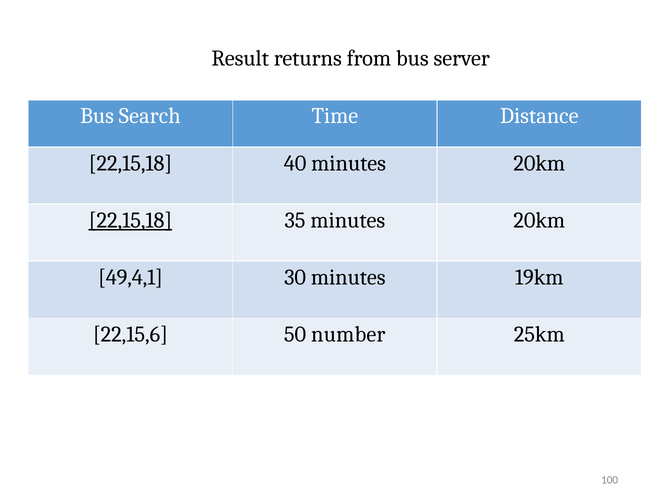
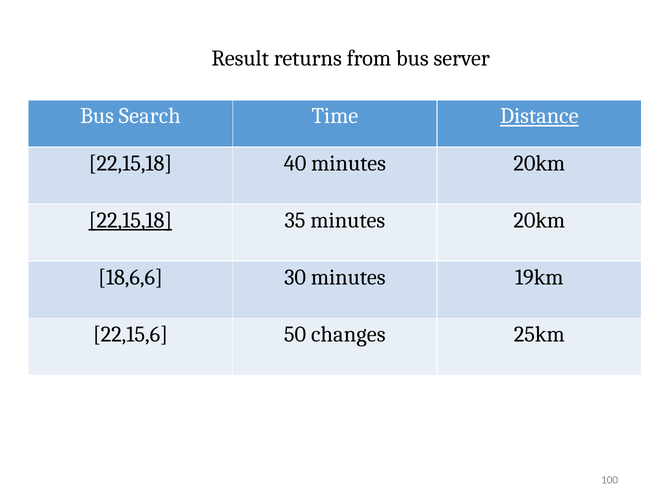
Distance underline: none -> present (539, 116)
49,4,1: 49,4,1 -> 18,6,6 (130, 277)
number: number -> changes (348, 334)
